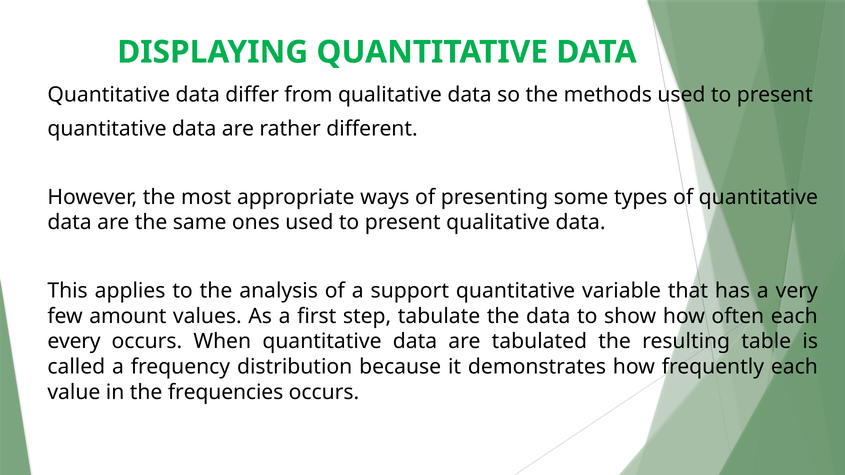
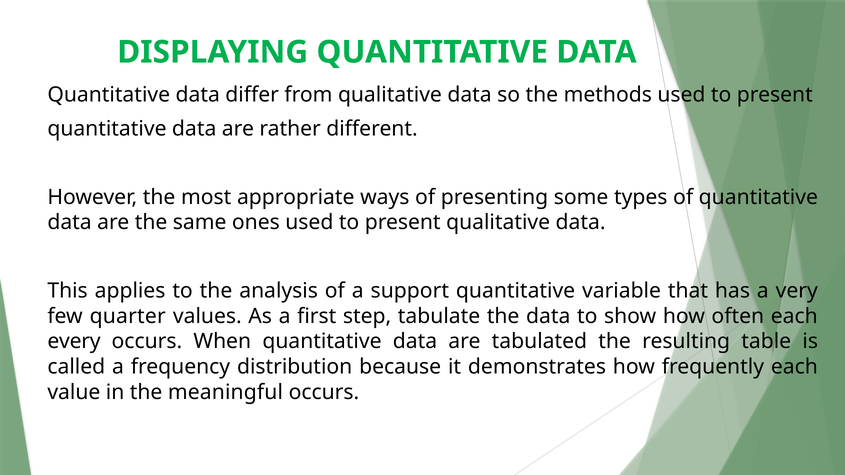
amount: amount -> quarter (128, 316)
frequencies: frequencies -> meaningful (225, 392)
